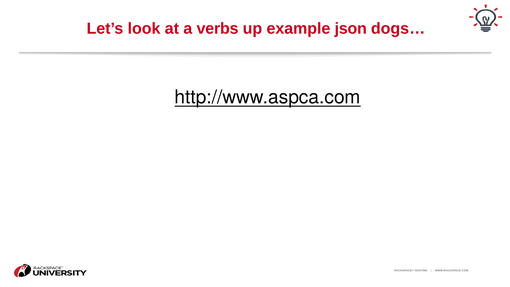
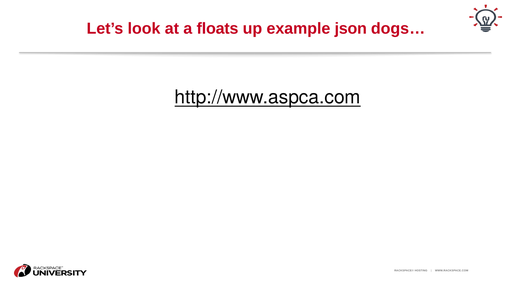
verbs: verbs -> floats (218, 28)
